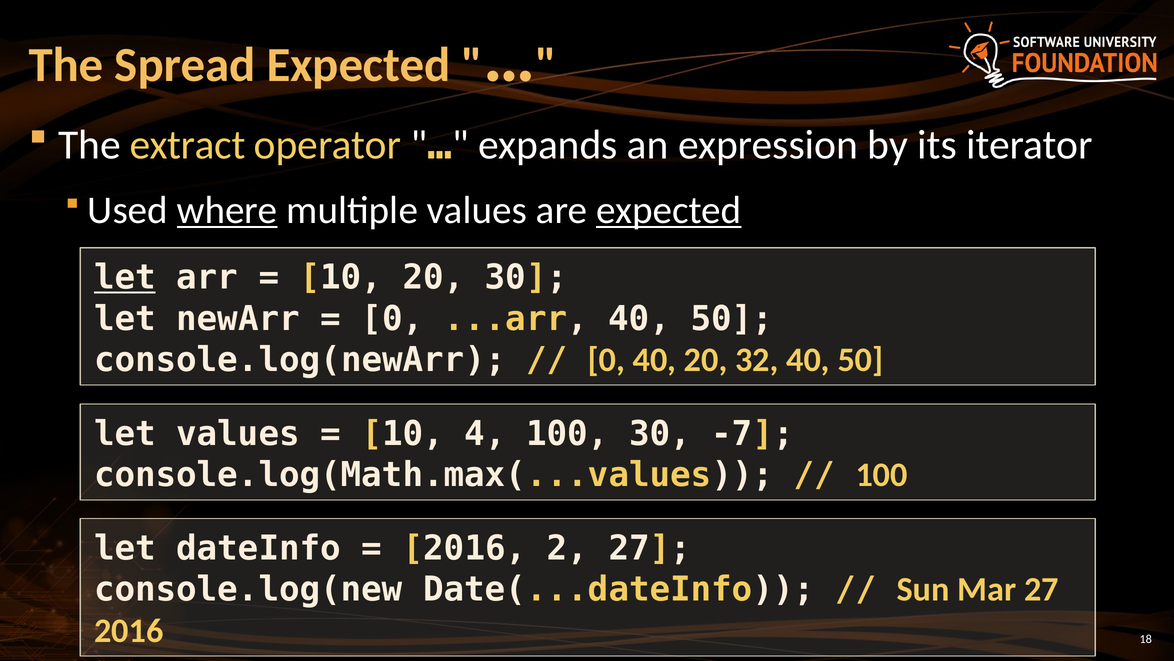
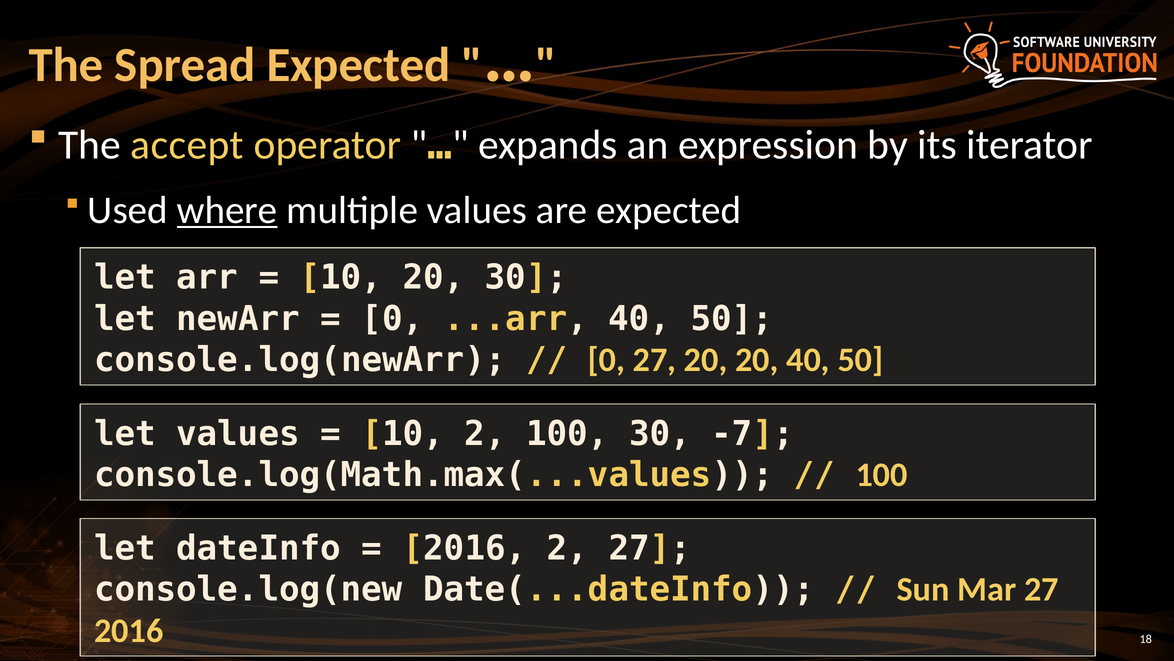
extract: extract -> accept (187, 145)
expected underline: present -> none (669, 210)
let underline: present -> none (125, 277)
0 40: 40 -> 27 (654, 360)
20 32: 32 -> 20 (757, 360)
10 4: 4 -> 2 (485, 434)
